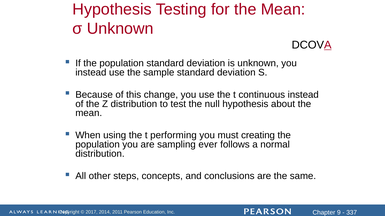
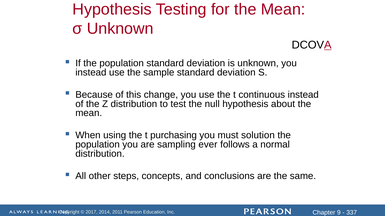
performing: performing -> purchasing (174, 136)
creating: creating -> solution (258, 136)
